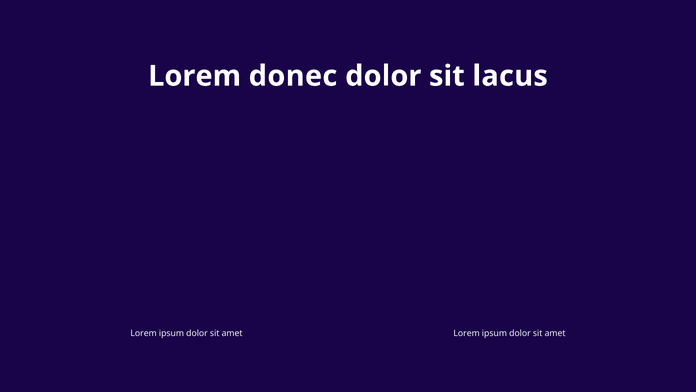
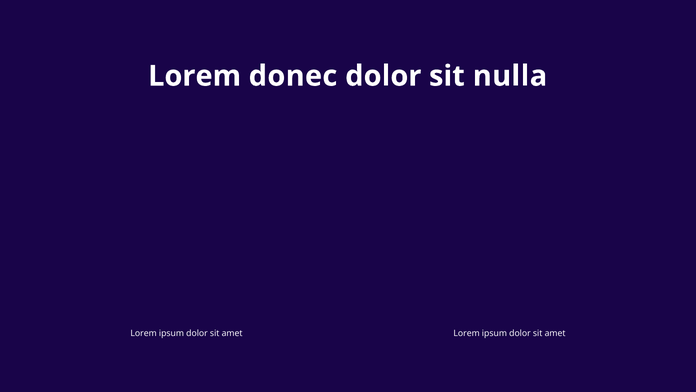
lacus: lacus -> nulla (510, 76)
